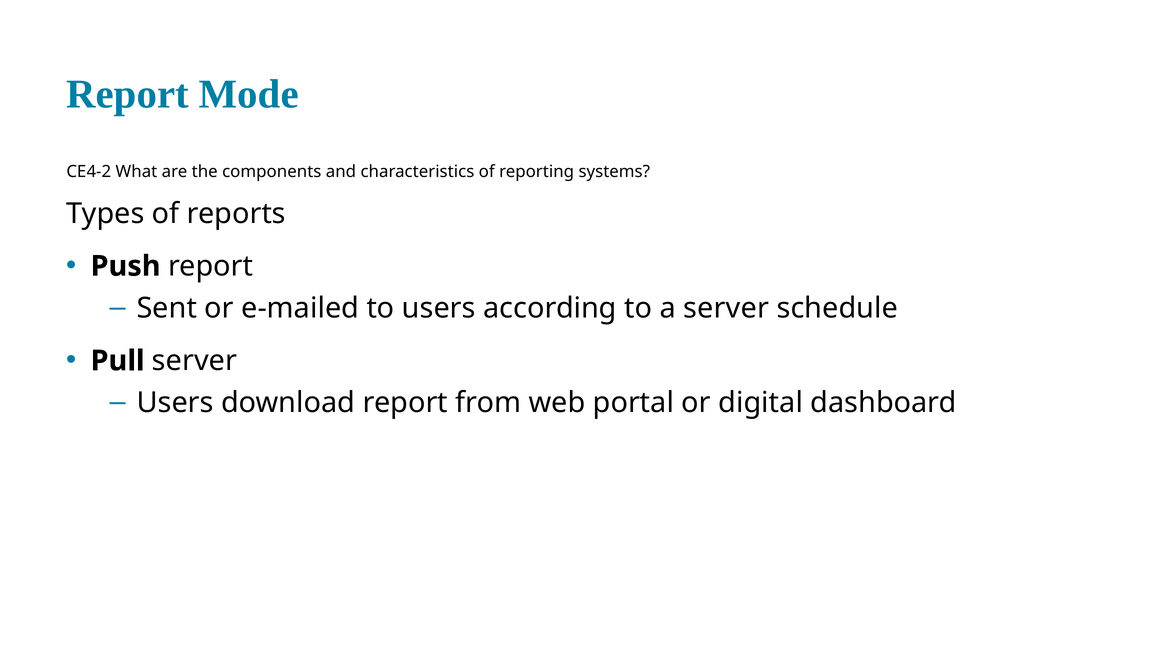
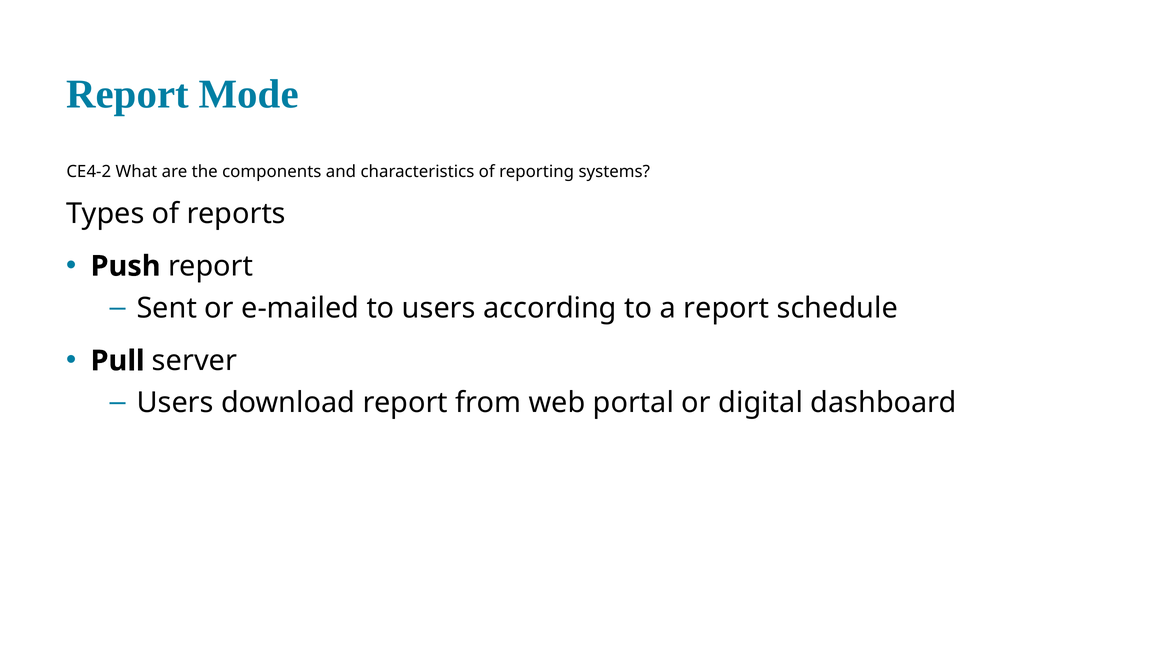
a server: server -> report (726, 308)
